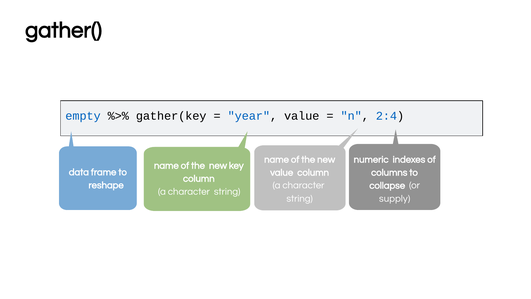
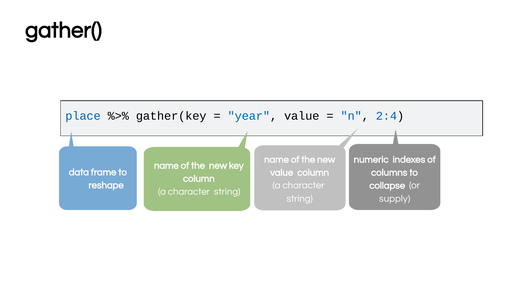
empty: empty -> place (83, 116)
